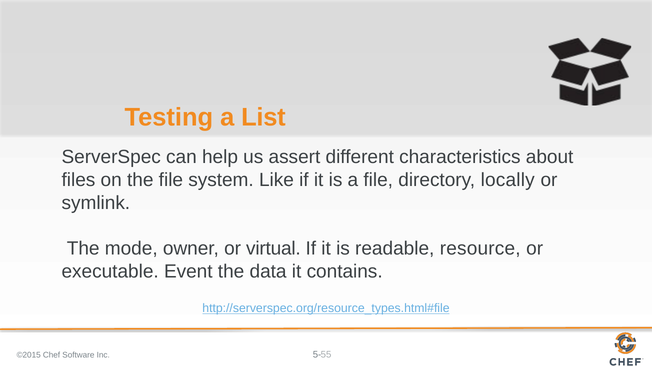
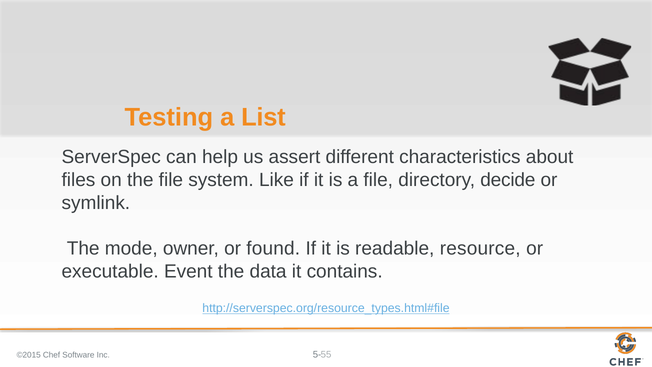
locally: locally -> decide (508, 180)
virtual: virtual -> found (273, 248)
